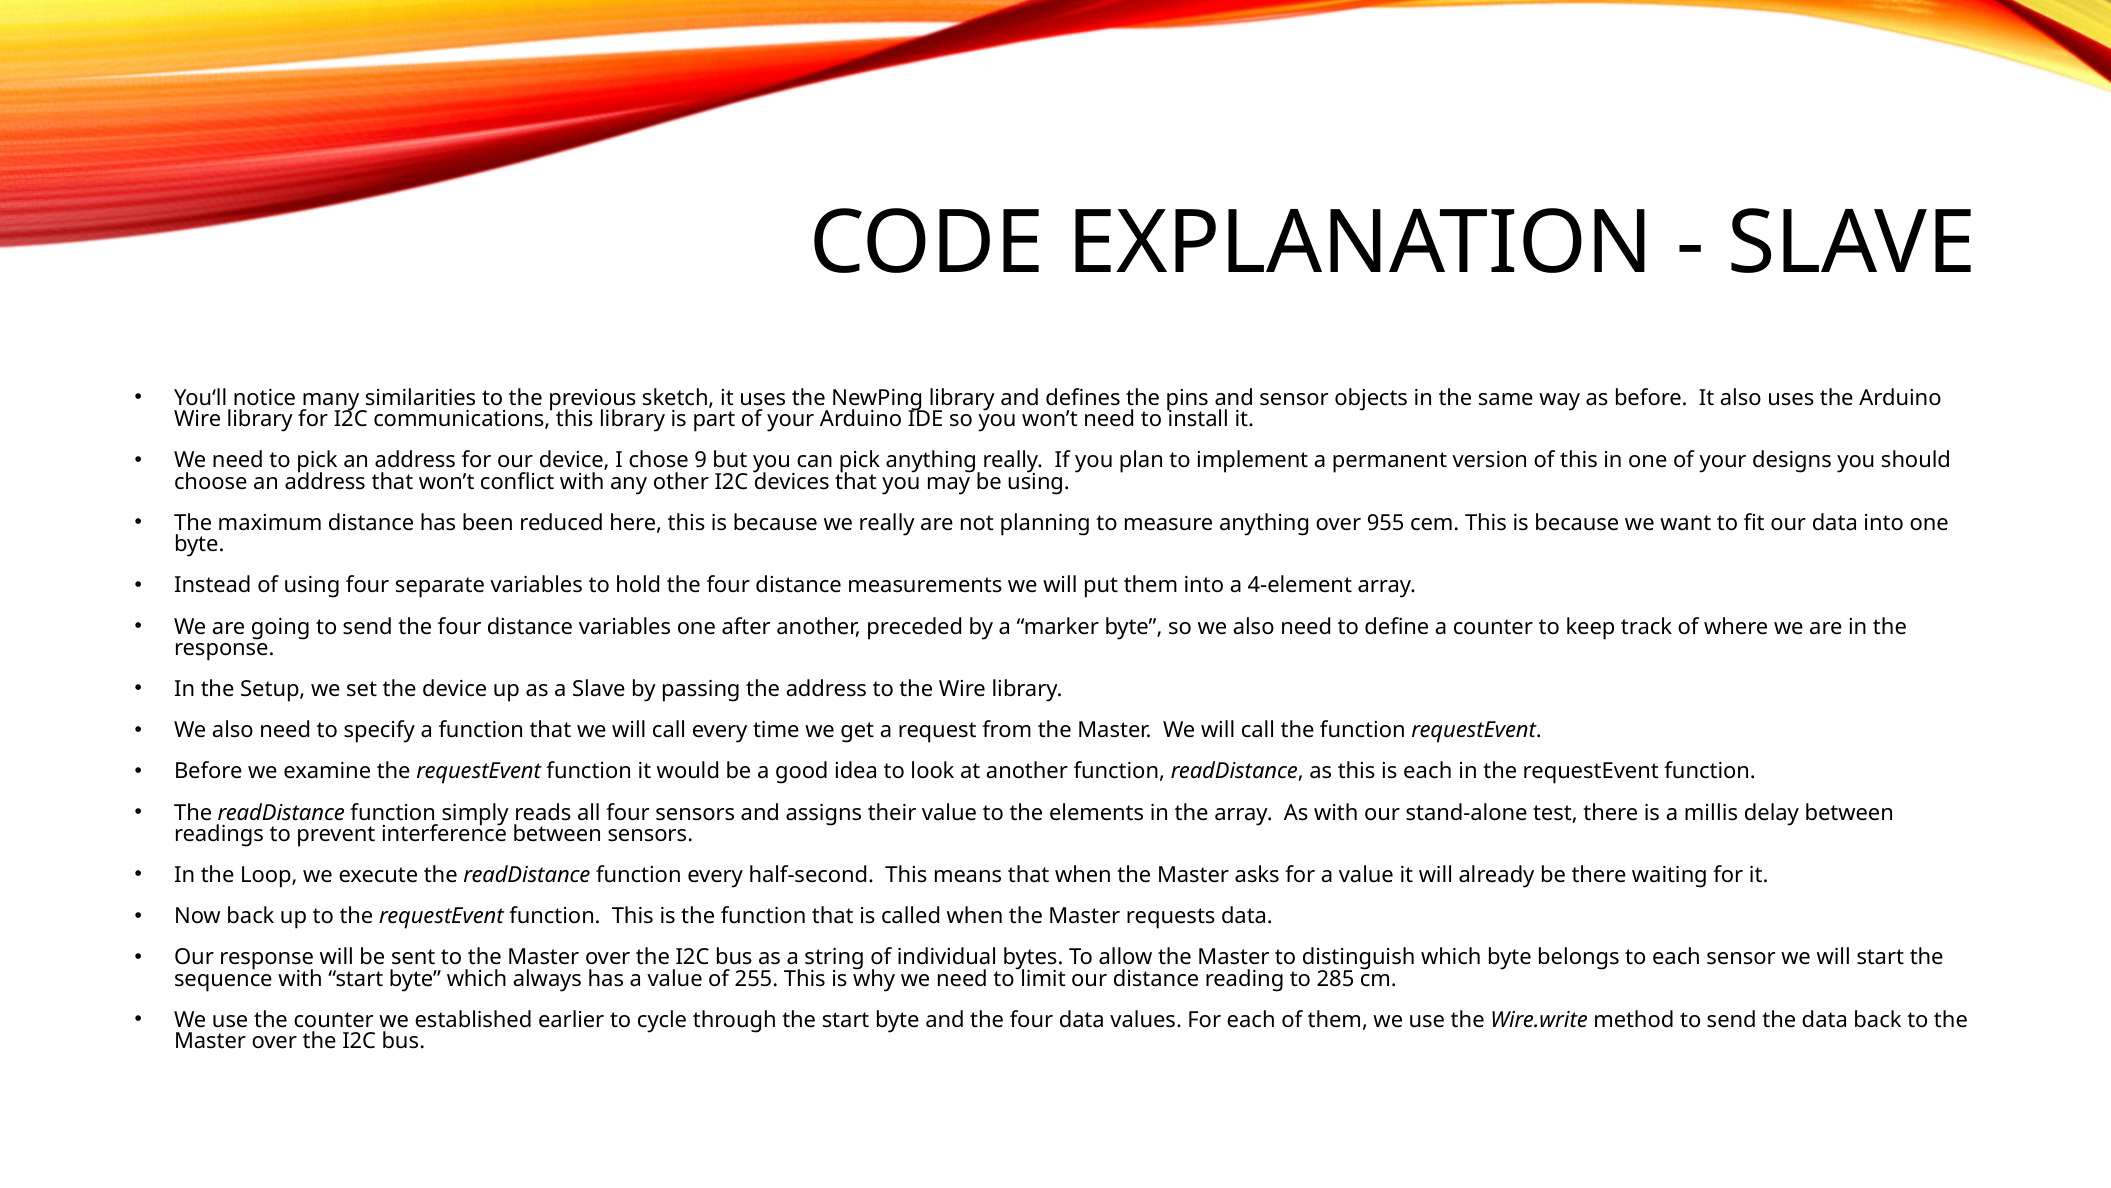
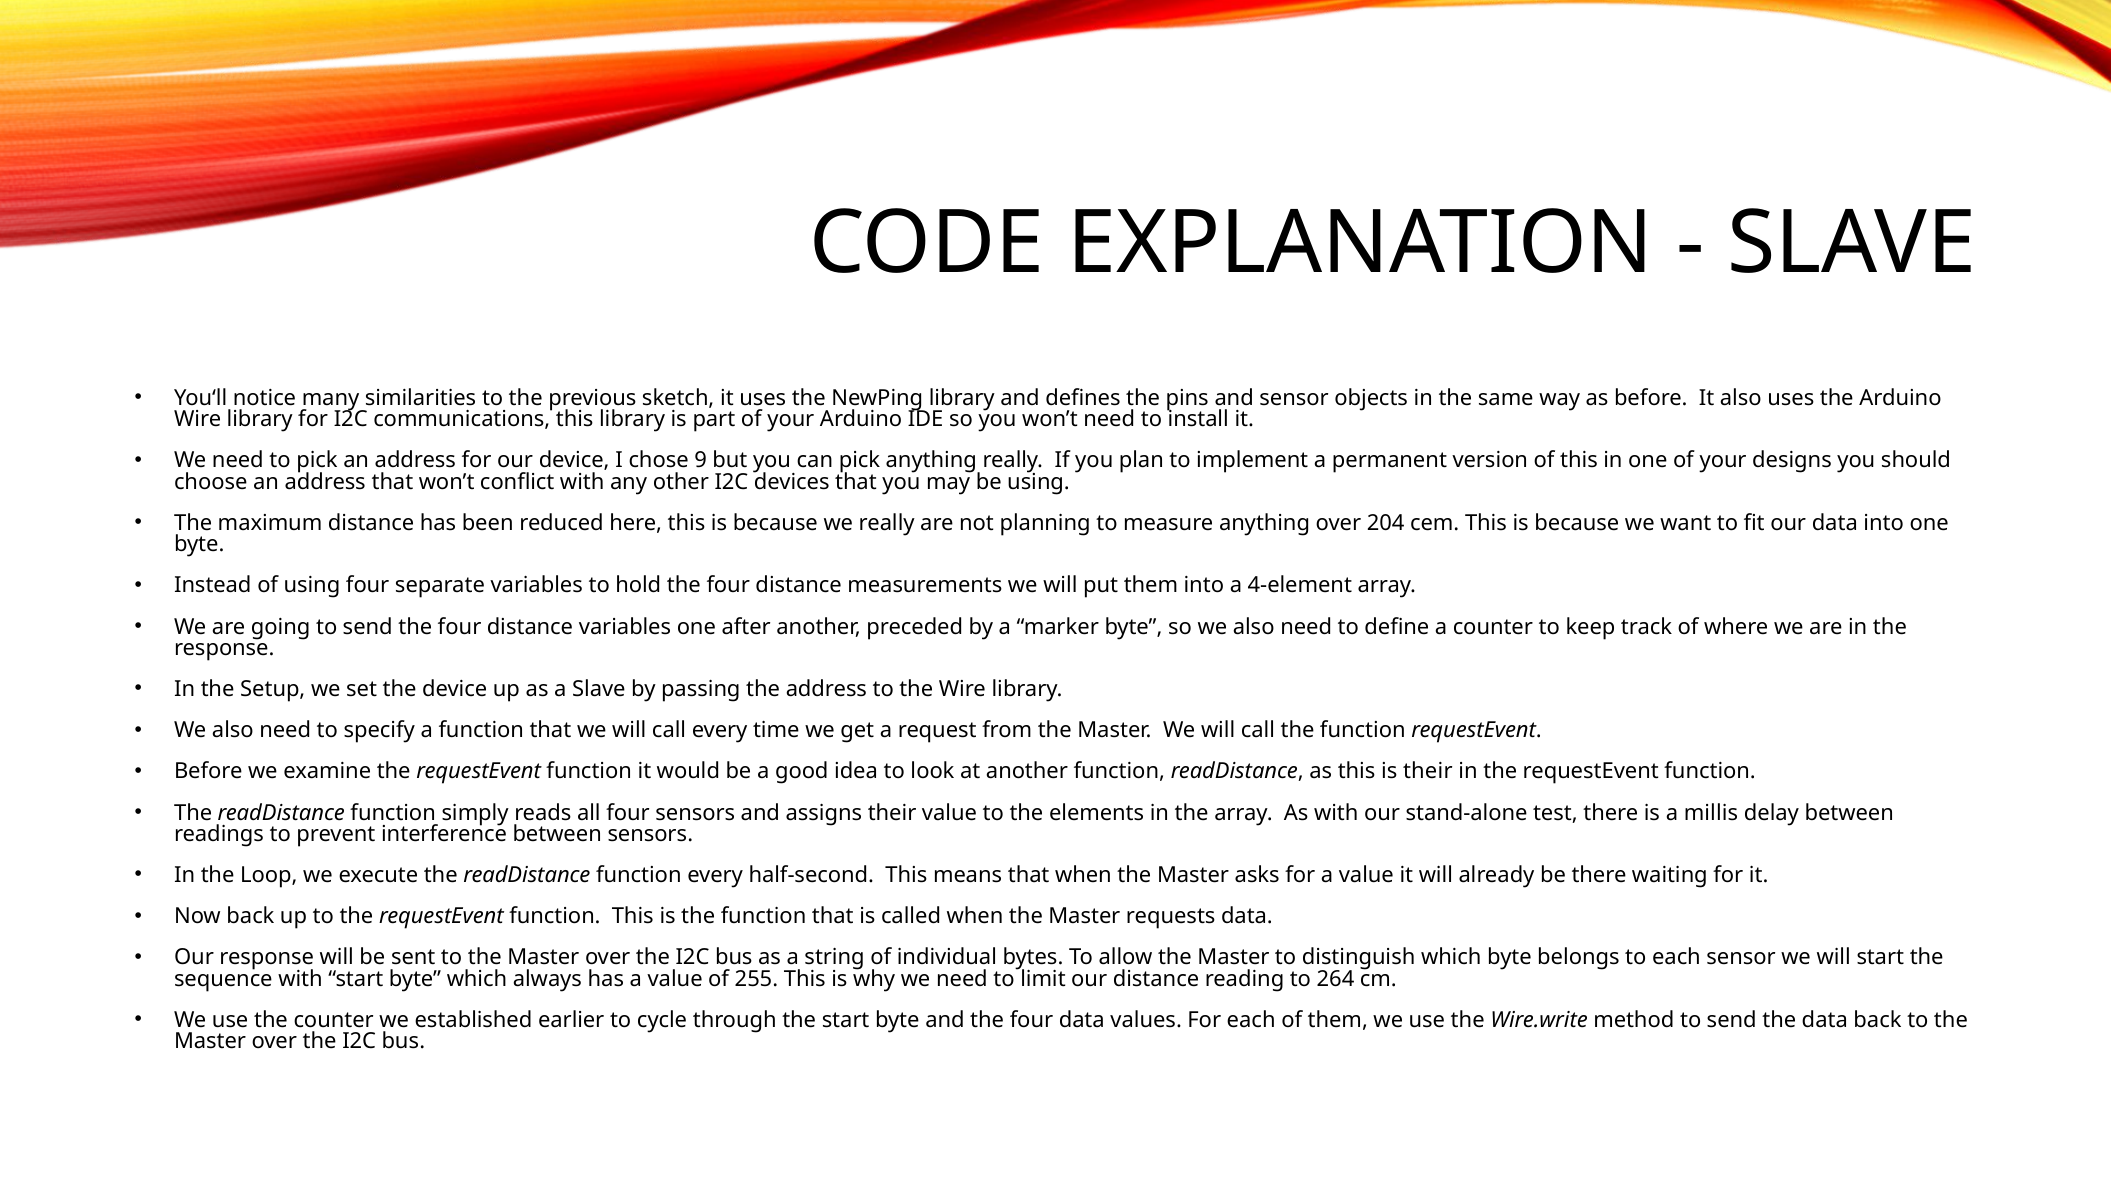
955: 955 -> 204 (1386, 523)
is each: each -> their (1428, 771)
285: 285 -> 264 (1335, 979)
